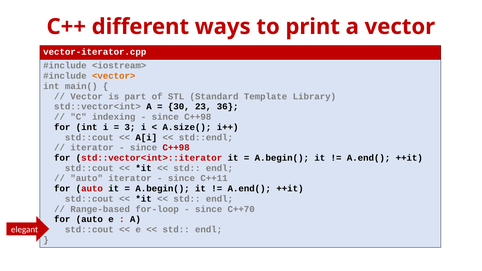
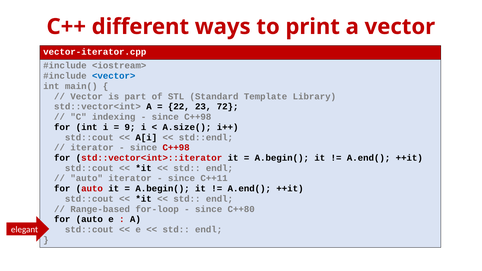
<vector> colour: orange -> blue (114, 76)
30: 30 -> 22 (179, 107)
36: 36 -> 72 (228, 107)
3: 3 -> 9 (130, 127)
C++70: C++70 -> C++80 (241, 209)
